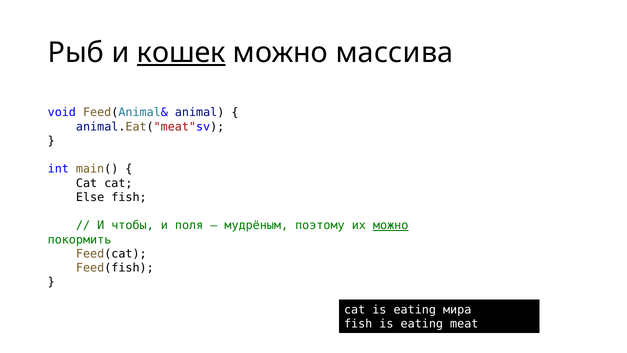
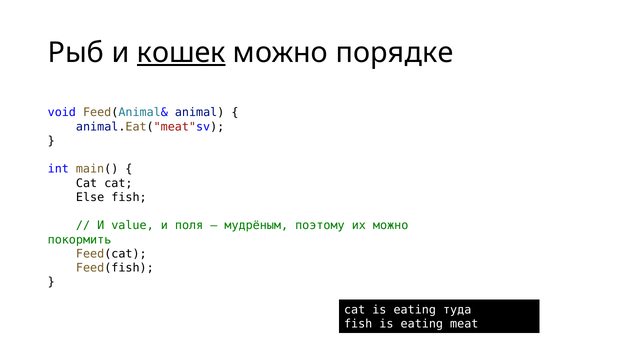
массива: массива -> порядке (395, 53)
чтобы: чтобы -> value (132, 225)
можно underline: present -> none (391, 225)
мира: мира -> туда (457, 309)
